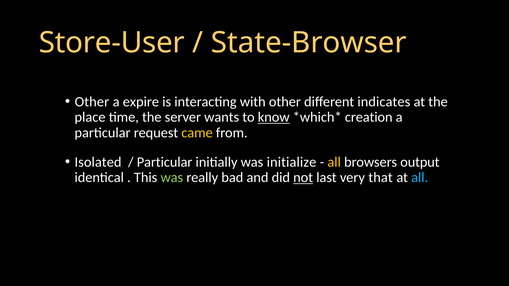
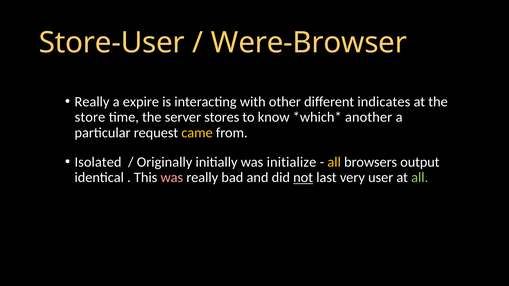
State-Browser: State-Browser -> Were-Browser (309, 43)
Other: Other -> Really (92, 102)
place: place -> store (90, 117)
wants: wants -> stores (222, 117)
know underline: present -> none (274, 117)
creation: creation -> another (369, 117)
Particular: Particular -> Originally (165, 162)
was colour: light green -> pink (172, 178)
that: that -> user (381, 178)
all colour: light blue -> light green (420, 178)
